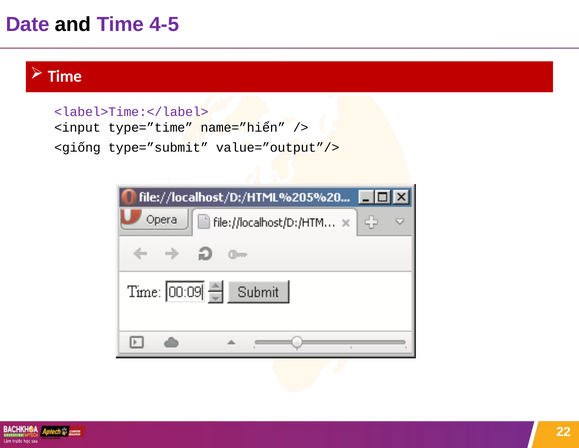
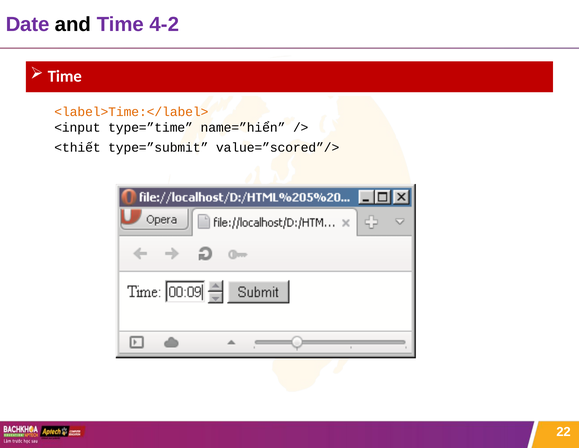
4-5: 4-5 -> 4-2 (164, 25)
<label>Time:</label> colour: purple -> orange (131, 112)
<giống: <giống -> <thiết (78, 147)
value=”output”/>: value=”output”/> -> value=”scored”/> (278, 147)
